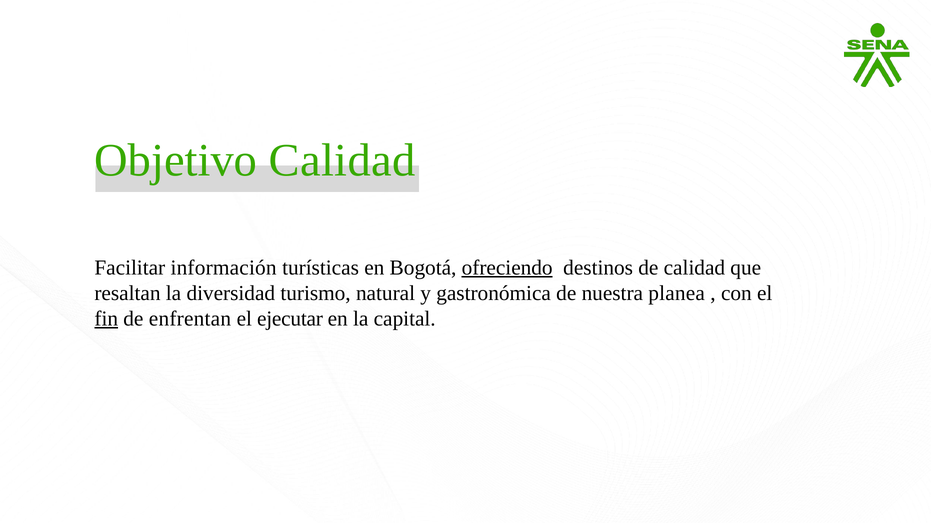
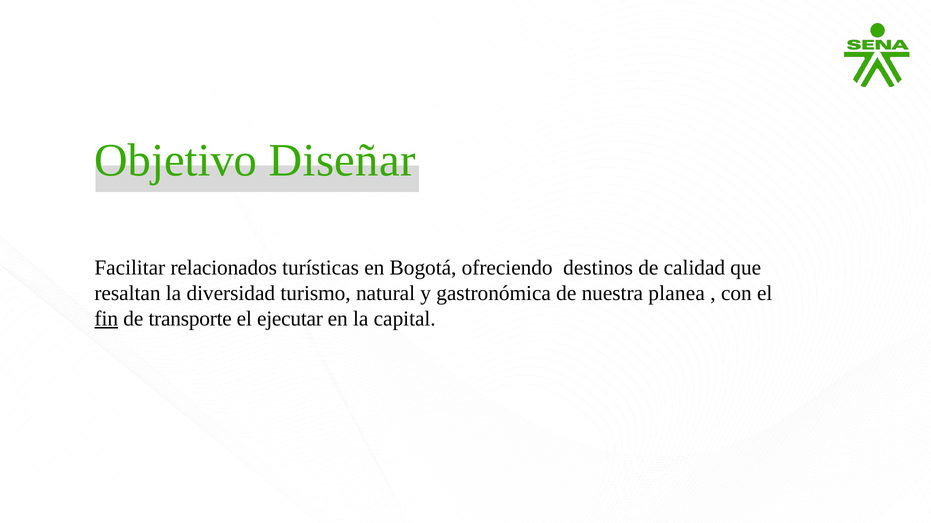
Objetivo Calidad: Calidad -> Diseñar (342, 161)
información: información -> relacionados (224, 268)
ofreciendo underline: present -> none (507, 268)
enfrentan: enfrentan -> transporte (190, 319)
